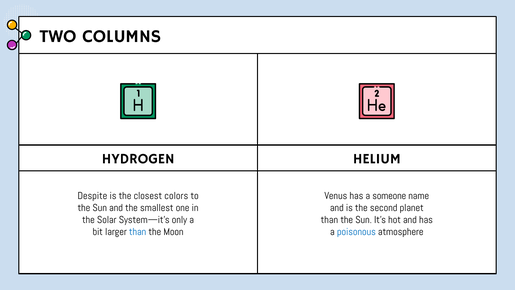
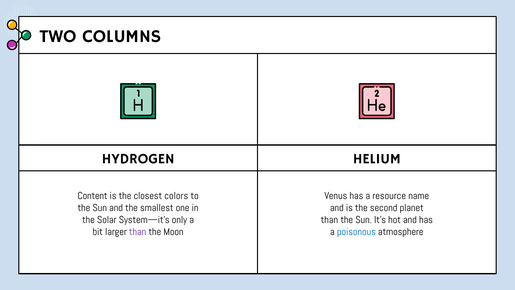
Despite: Despite -> Content (92, 196)
someone: someone -> resource (389, 196)
than colour: blue -> purple (138, 232)
